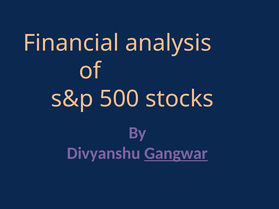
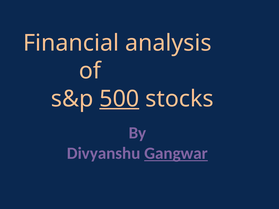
500 underline: none -> present (119, 99)
